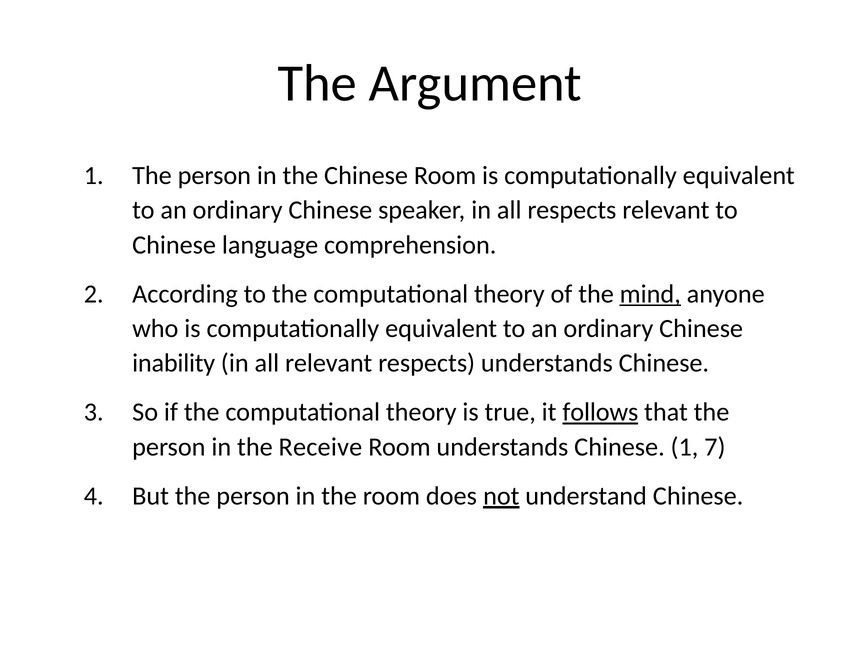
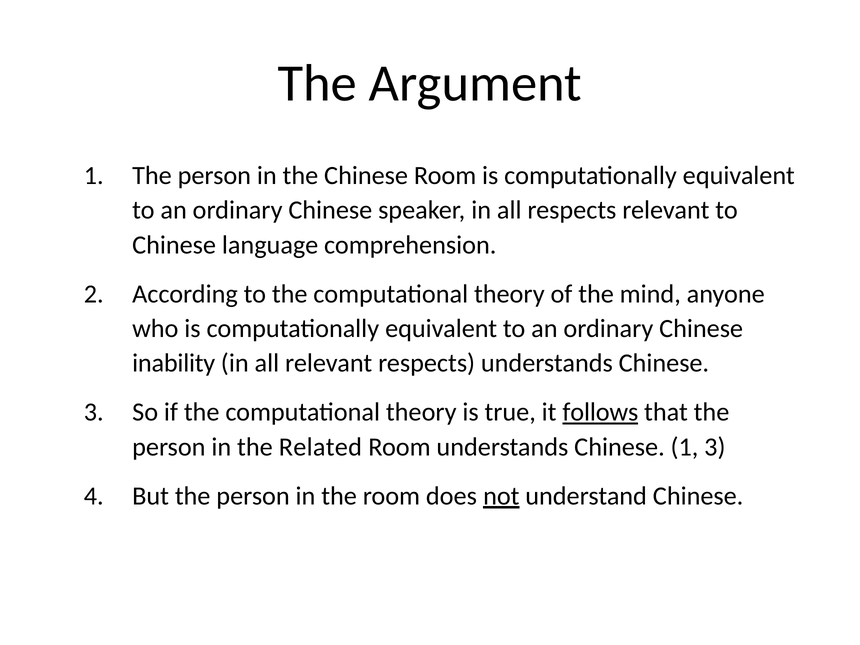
mind underline: present -> none (650, 294)
Receive: Receive -> Related (320, 447)
1 7: 7 -> 3 (715, 447)
